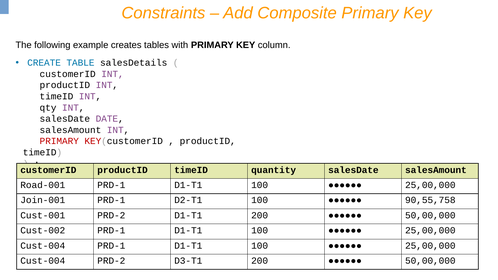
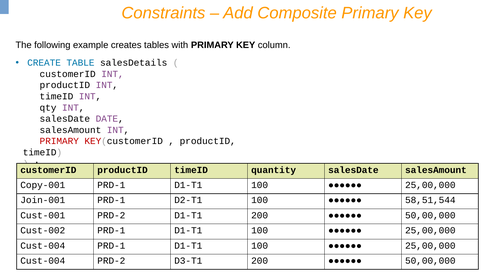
Road-001: Road-001 -> Copy-001 (43, 185)
90,55,758: 90,55,758 -> 58,51,544 (430, 200)
